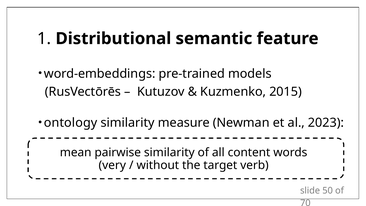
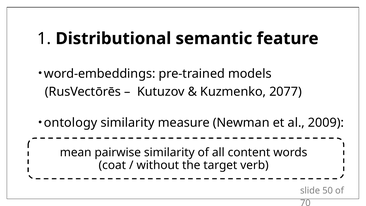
2015: 2015 -> 2077 (286, 92)
2023: 2023 -> 2009 (326, 123)
very: very -> coat (112, 165)
